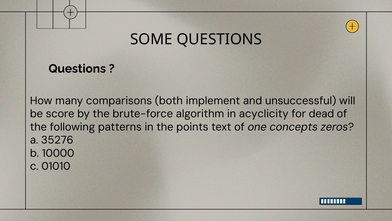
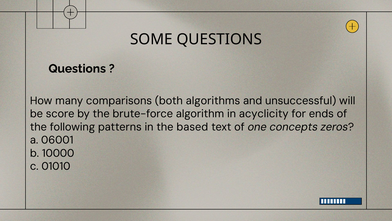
implement: implement -> algorithms (213, 101)
dead: dead -> ends (321, 114)
points: points -> based (192, 127)
35276: 35276 -> 06001 (57, 140)
